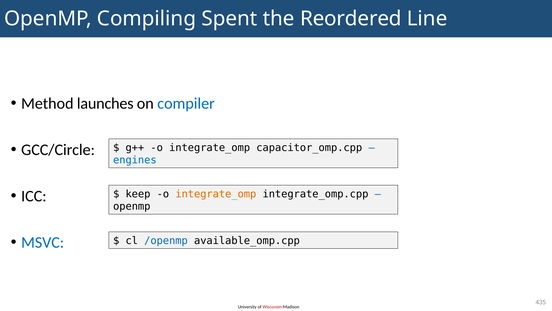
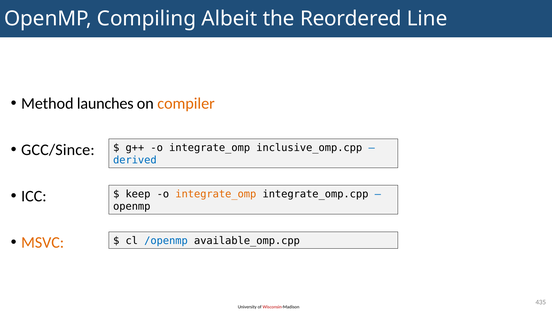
Spent: Spent -> Albeit (229, 18)
compiler colour: blue -> orange (186, 103)
GCC/Circle: GCC/Circle -> GCC/Since (58, 150)
capacitor_omp.cpp: capacitor_omp.cpp -> inclusive_omp.cpp (309, 148)
engines: engines -> derived (135, 160)
MSVC colour: blue -> orange (43, 242)
